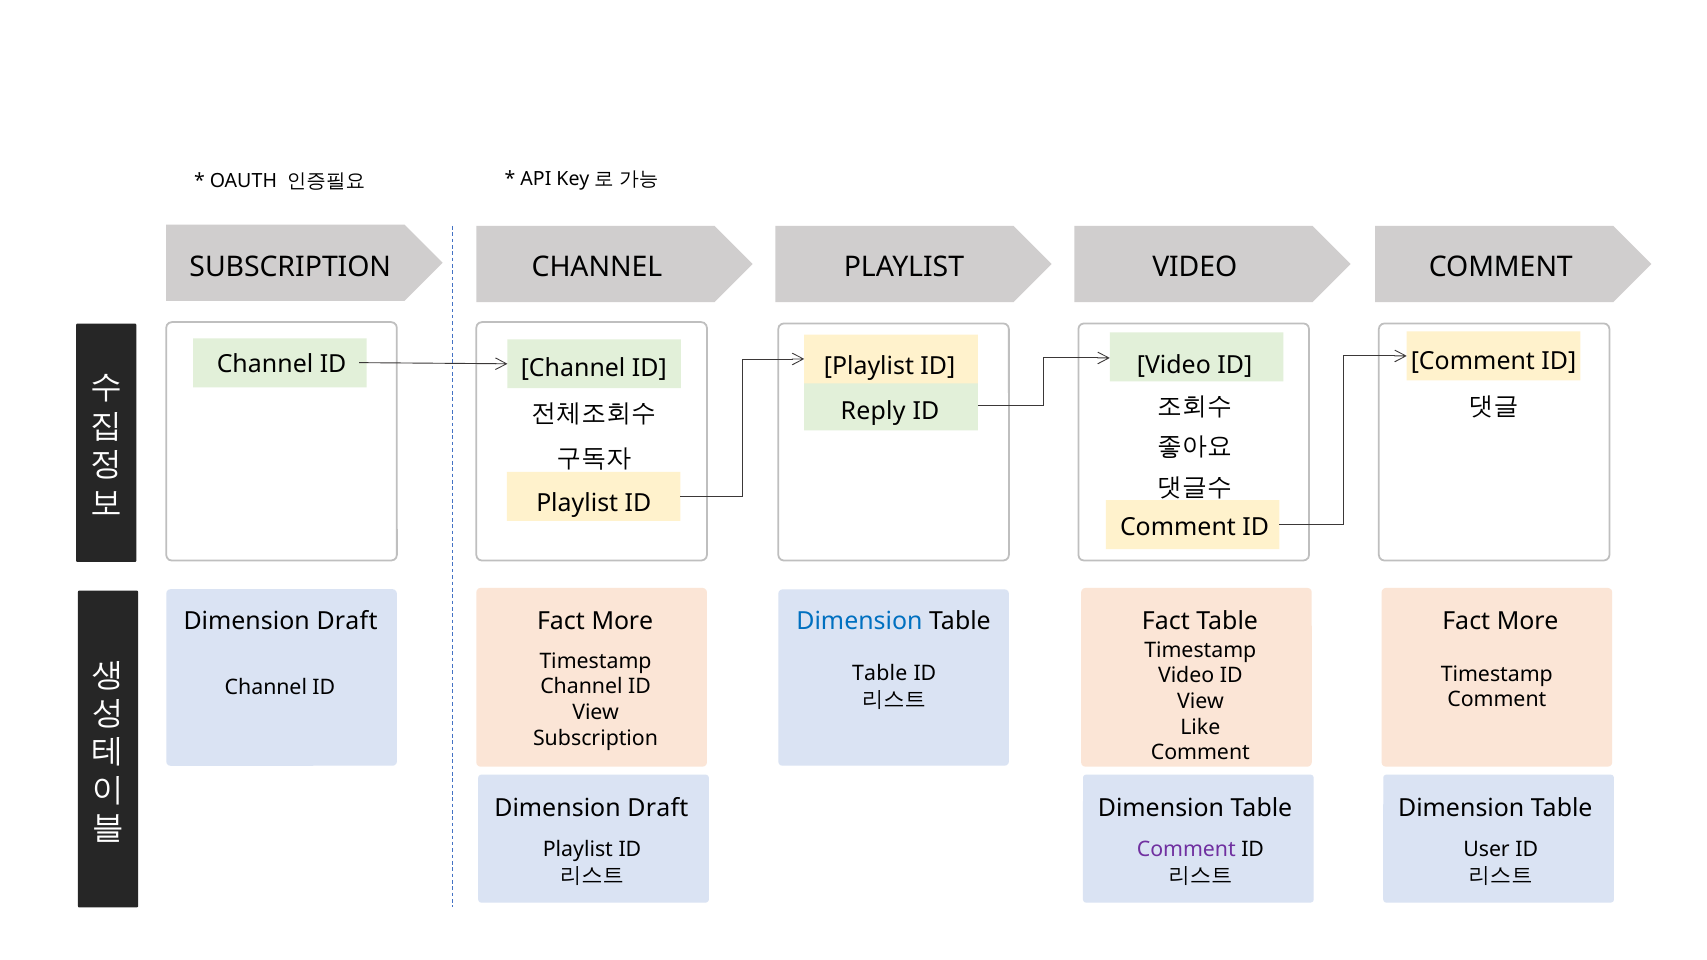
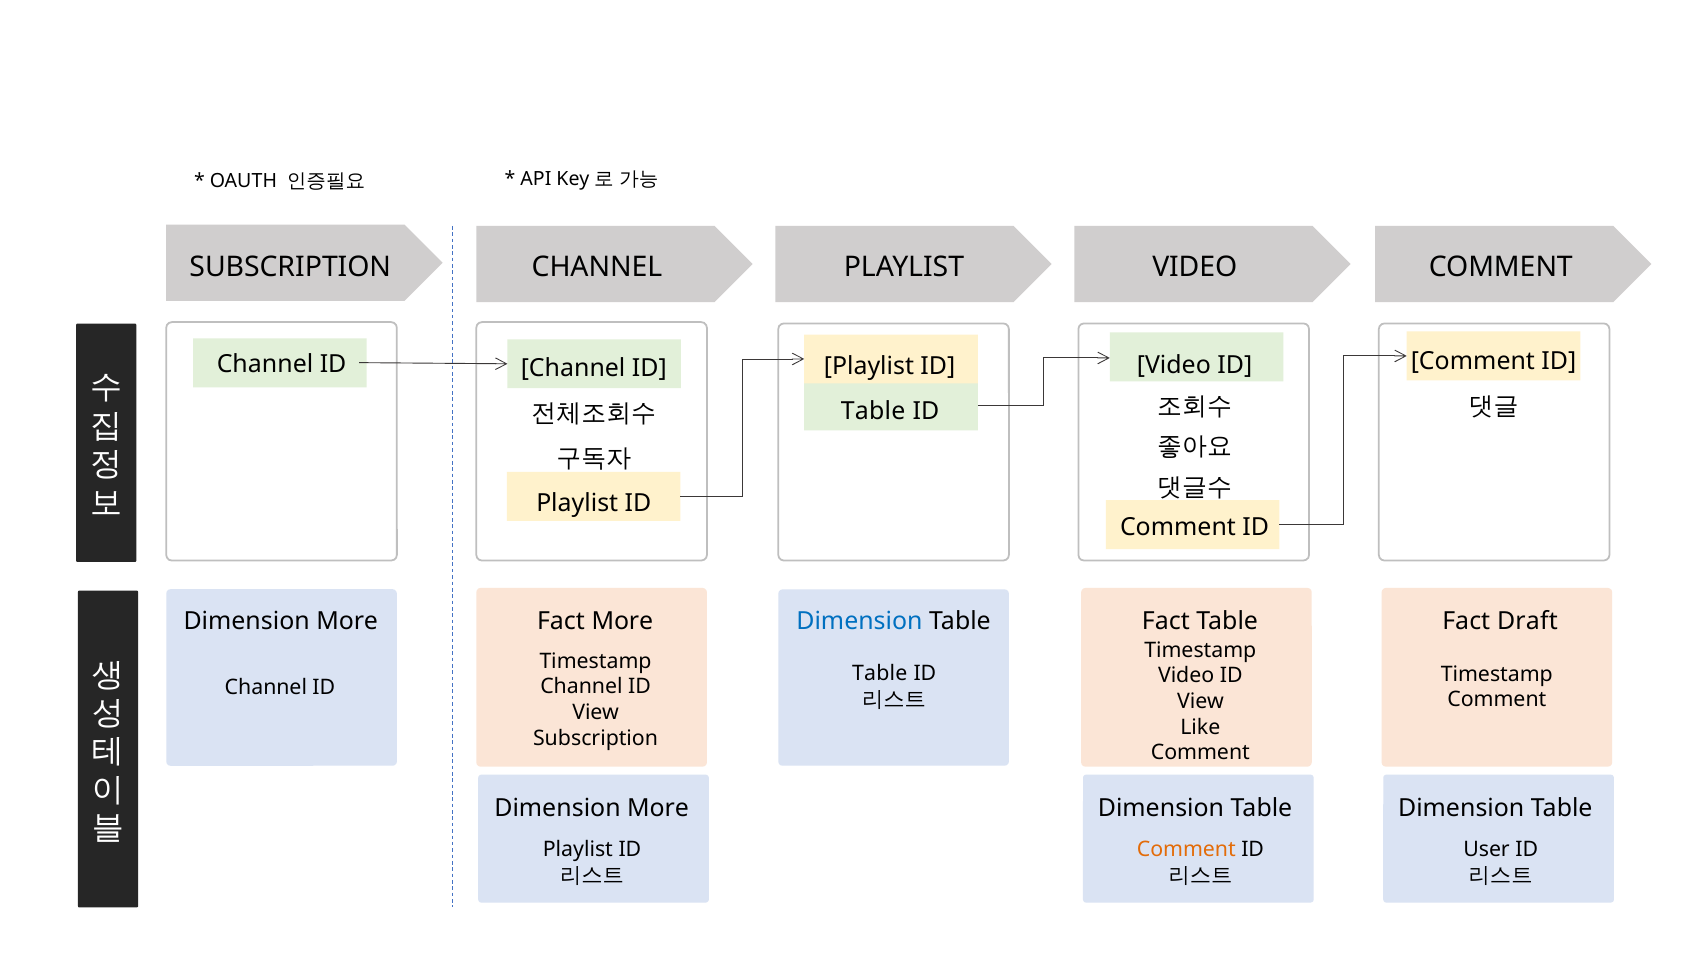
Reply: Reply -> Table (873, 411)
Draft: Draft -> More (347, 622)
More: More -> Draft (1527, 622)
Draft: Draft -> More (658, 809)
Comment colour: purple -> orange (1186, 850)
